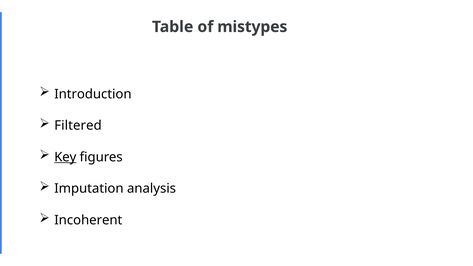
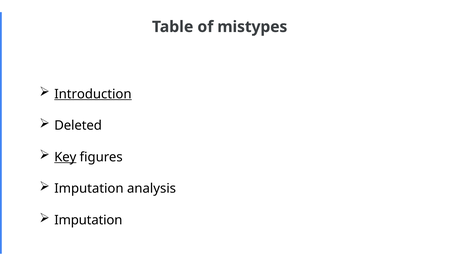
Introduction underline: none -> present (93, 94)
Filtered: Filtered -> Deleted (78, 126)
Incoherent: Incoherent -> Imputation (88, 220)
